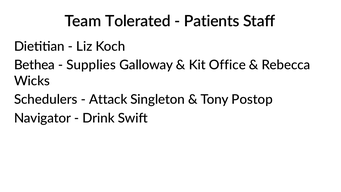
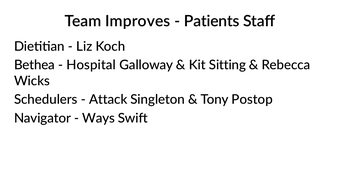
Tolerated: Tolerated -> Improves (138, 21)
Supplies: Supplies -> Hospital (91, 65)
Office: Office -> Sitting (227, 65)
Drink: Drink -> Ways (99, 118)
